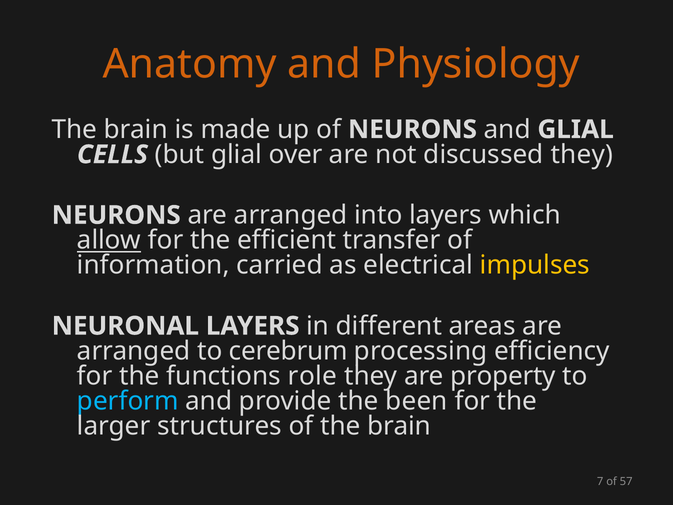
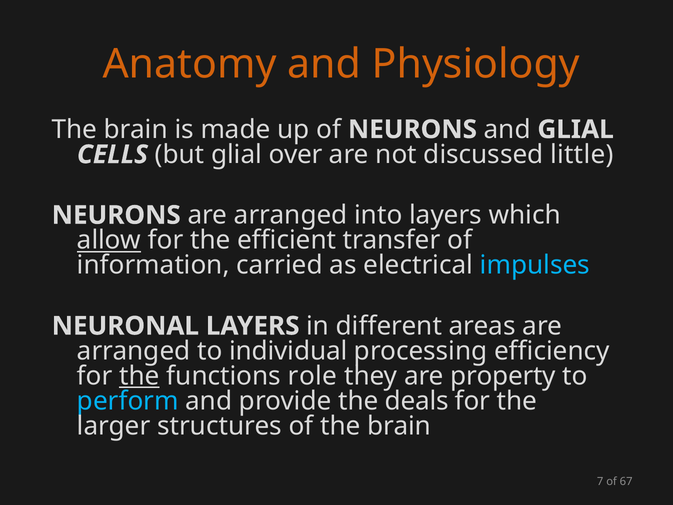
discussed they: they -> little (582, 154)
impulses colour: yellow -> light blue (535, 265)
cerebrum: cerebrum -> individual (288, 351)
the underline: none -> present (139, 376)
been: been -> deals (417, 401)
57: 57 -> 67 (626, 481)
